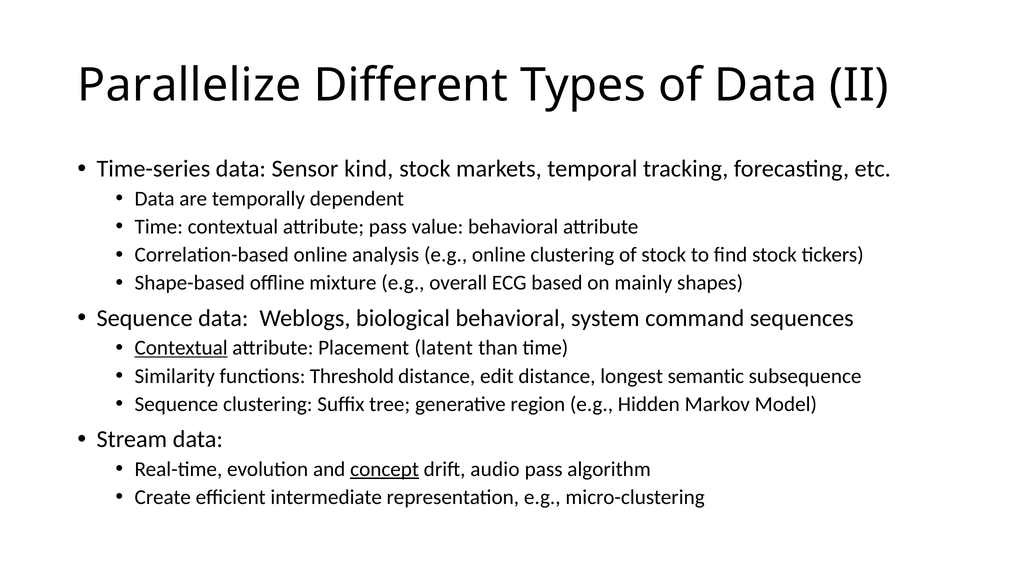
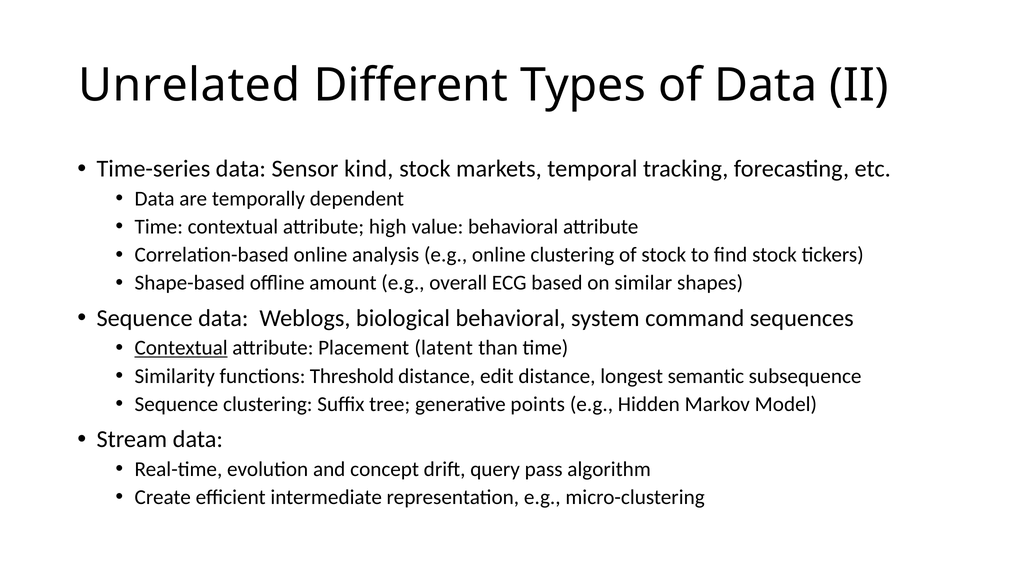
Parallelize: Parallelize -> Unrelated (189, 85)
attribute pass: pass -> high (388, 227)
mixture: mixture -> amount (343, 283)
mainly: mainly -> similar (643, 283)
region: region -> points (538, 405)
concept underline: present -> none (385, 470)
audio: audio -> query (495, 470)
